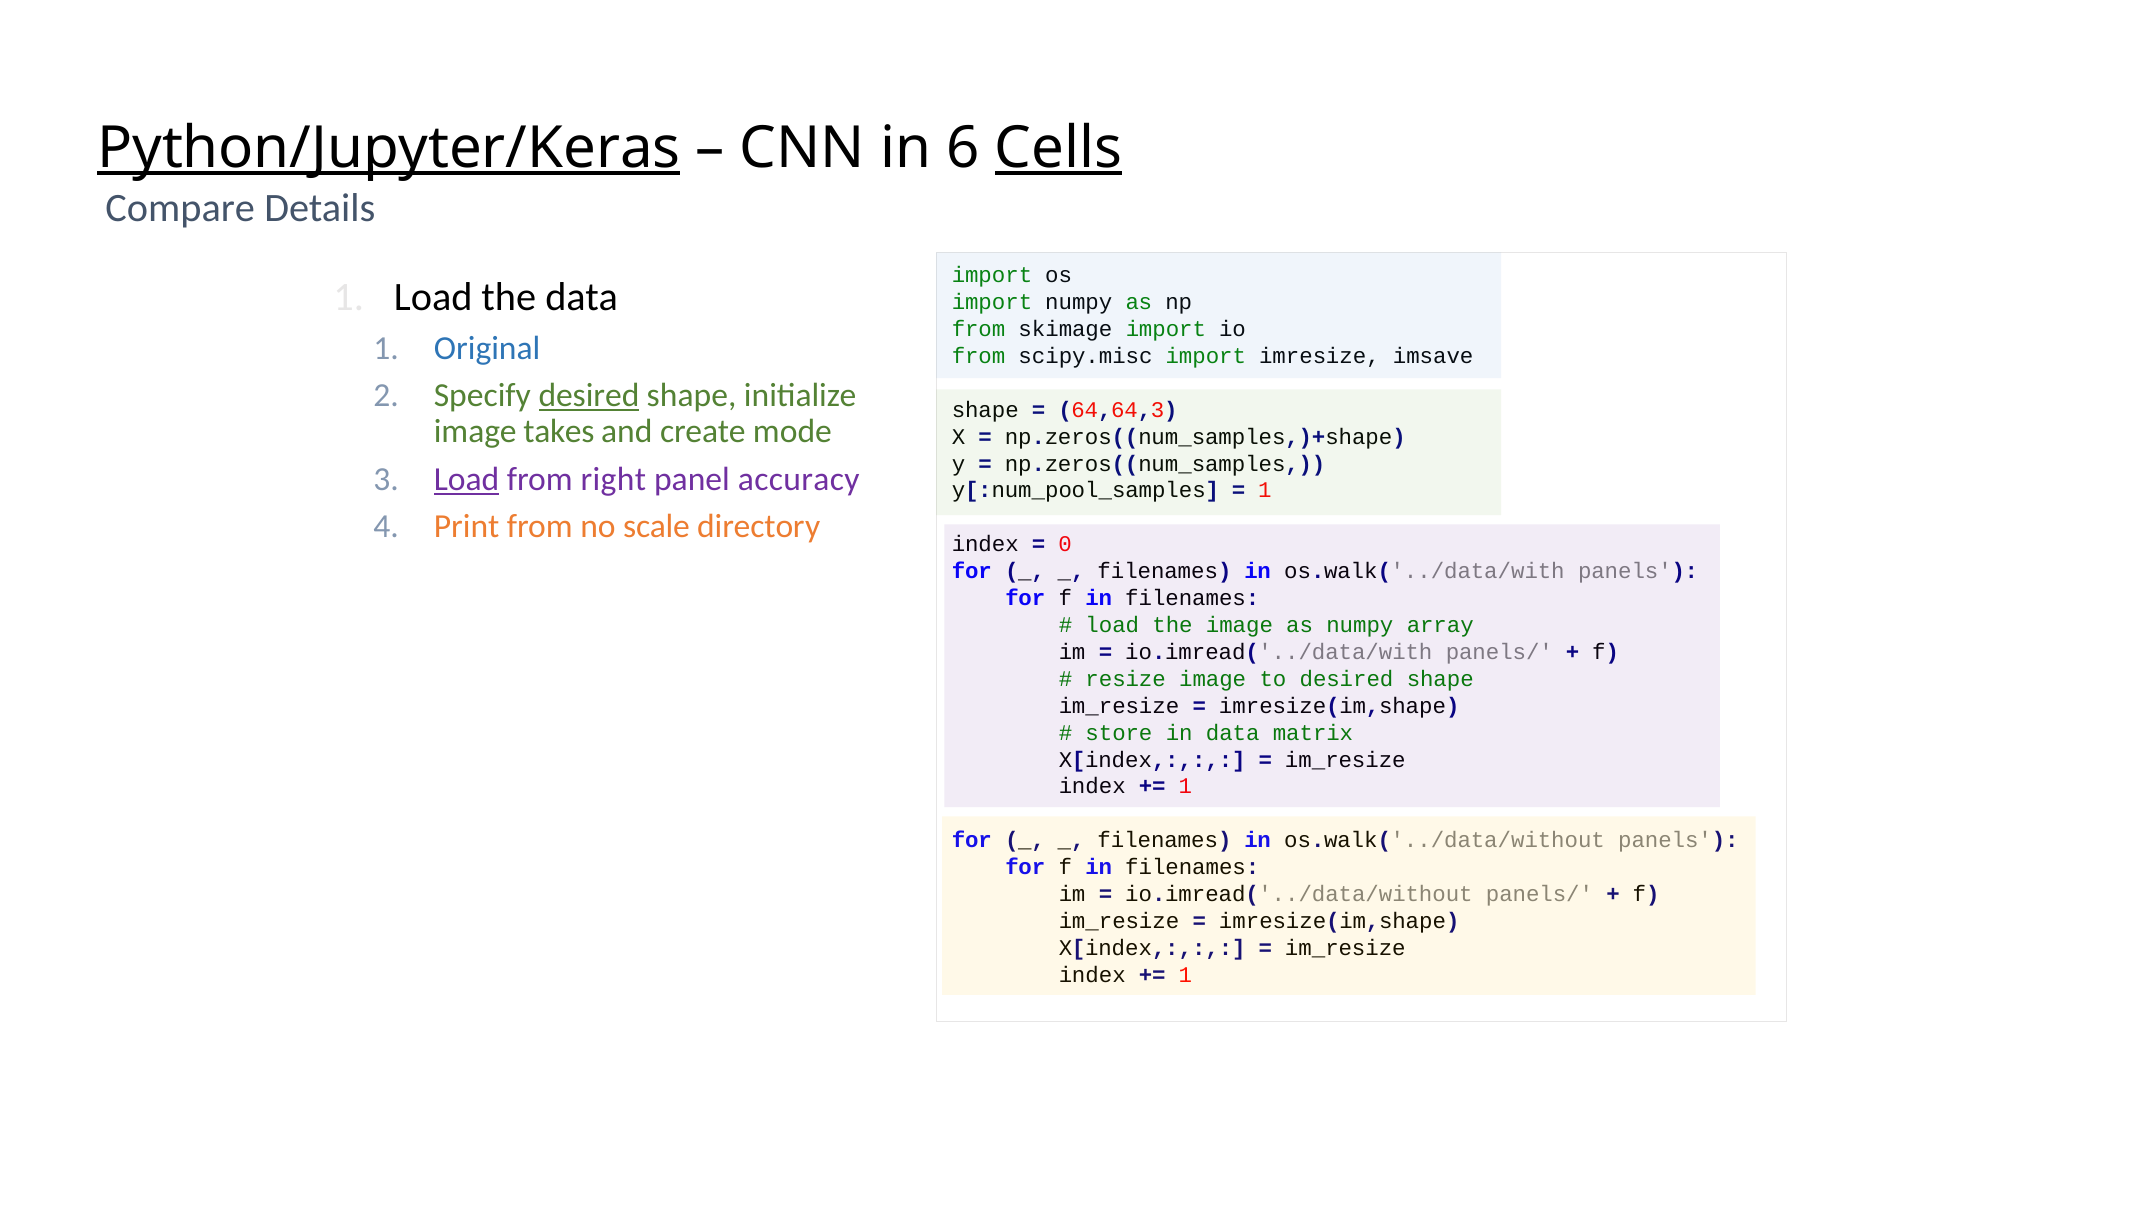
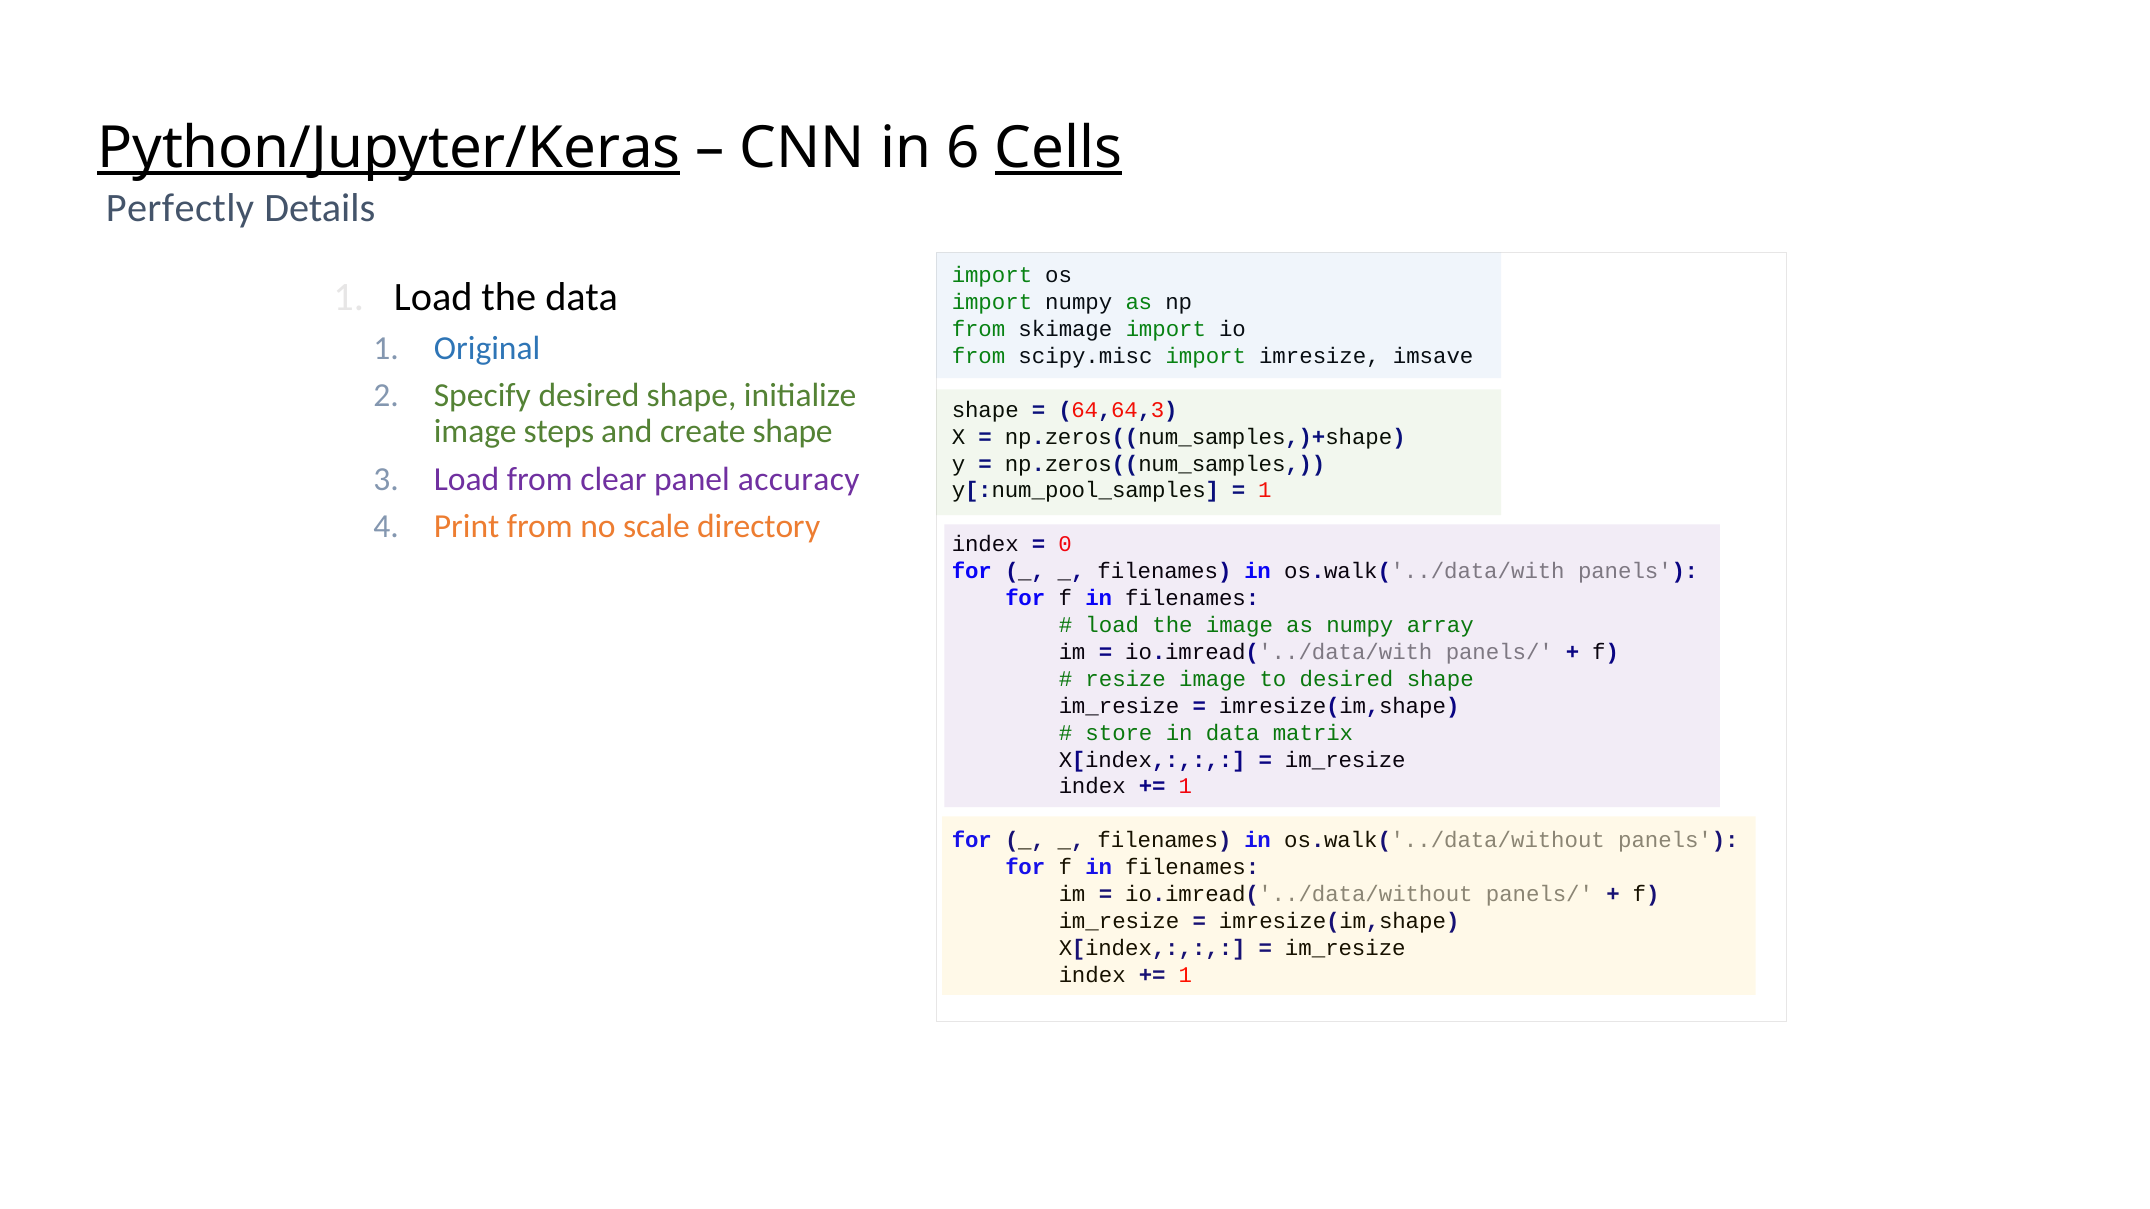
Compare: Compare -> Perfectly (180, 208)
desired underline: present -> none (589, 396)
takes: takes -> steps (559, 432)
create mode: mode -> shape (793, 432)
Load underline: present -> none (467, 479)
right: right -> clear (614, 479)
